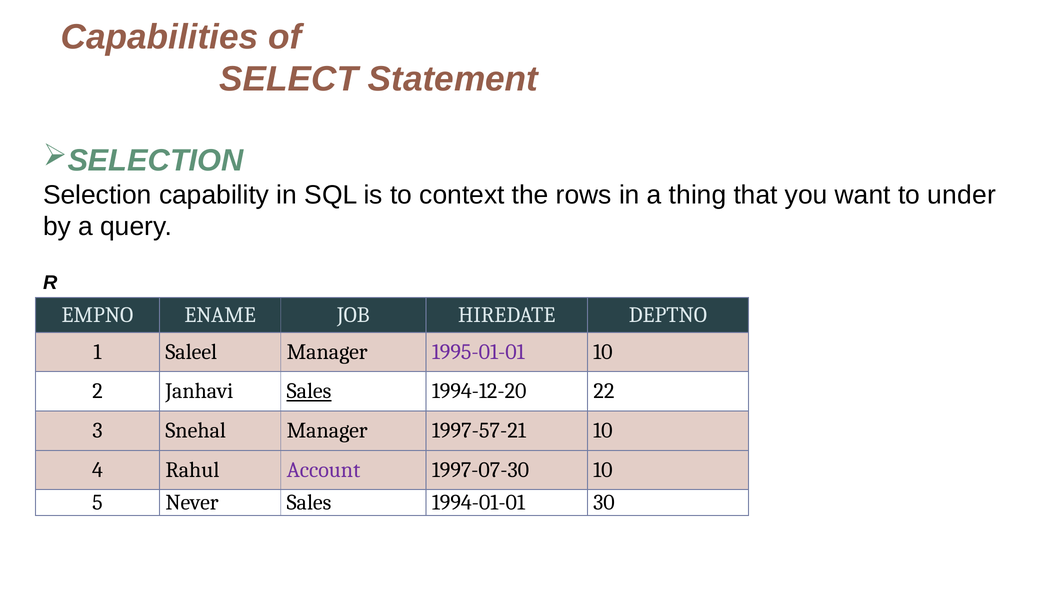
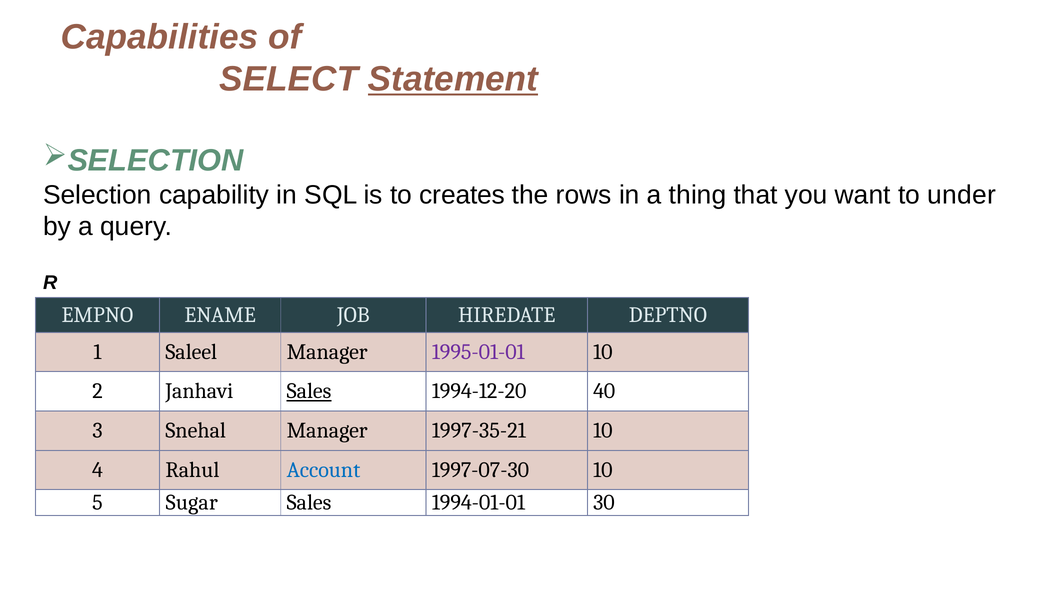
Statement underline: none -> present (453, 79)
context: context -> creates (462, 195)
22: 22 -> 40 (604, 391)
1997-57-21: 1997-57-21 -> 1997-35-21 (479, 430)
Account colour: purple -> blue (323, 469)
Never: Never -> Sugar (192, 502)
